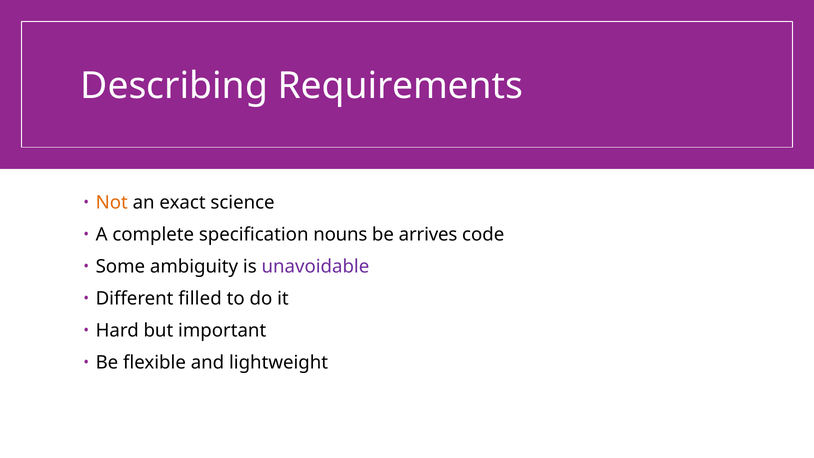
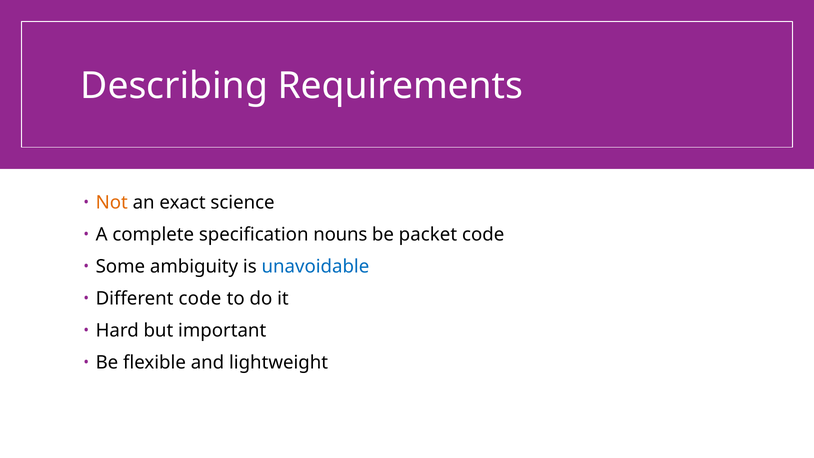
arrives: arrives -> packet (428, 234)
unavoidable colour: purple -> blue (315, 266)
Different filled: filled -> code (200, 299)
